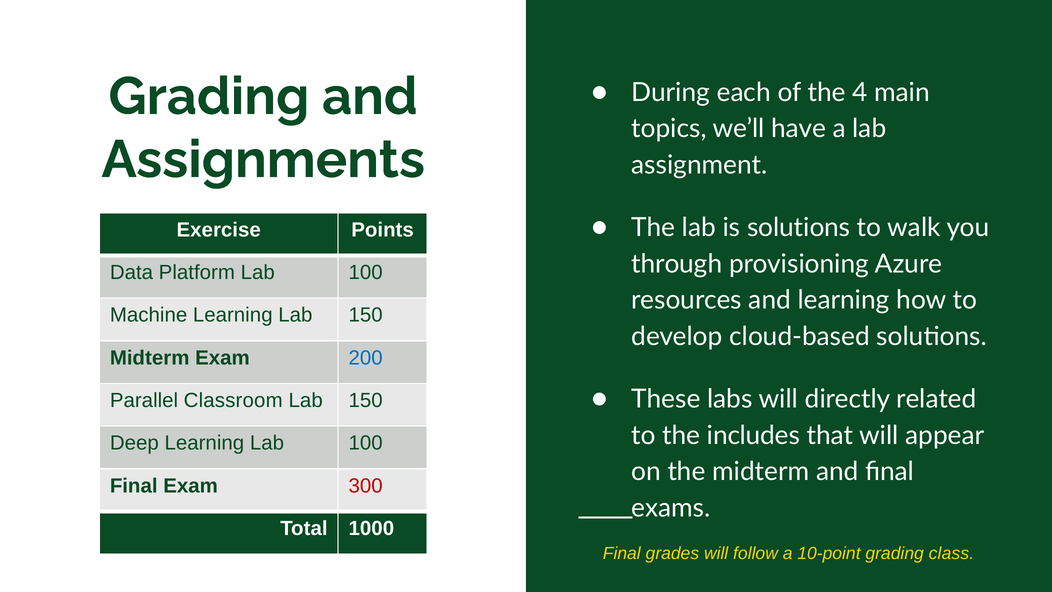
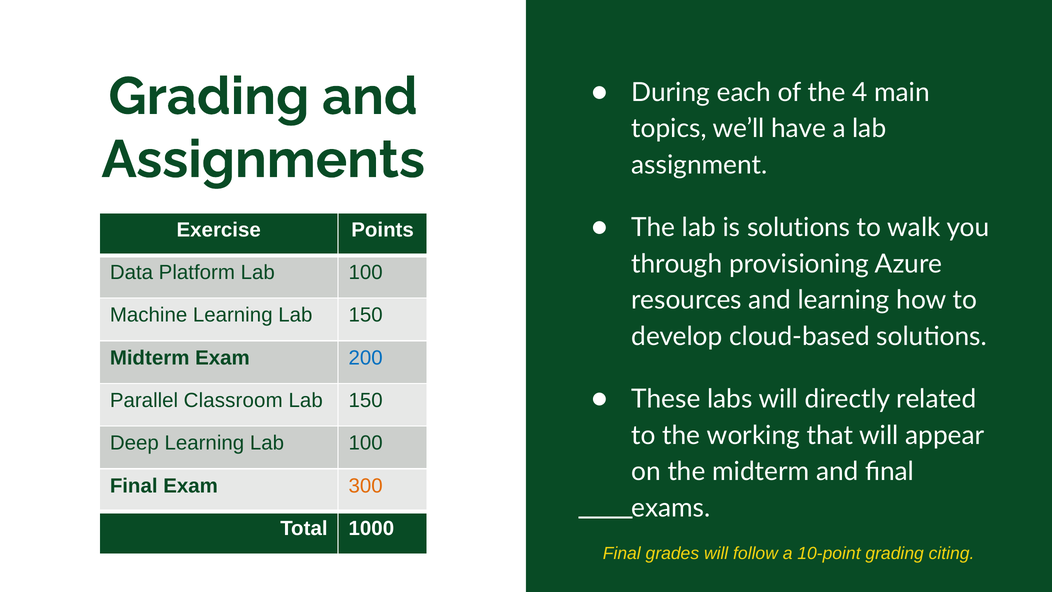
includes: includes -> working (753, 435)
300 colour: red -> orange (366, 486)
class: class -> citing (952, 553)
